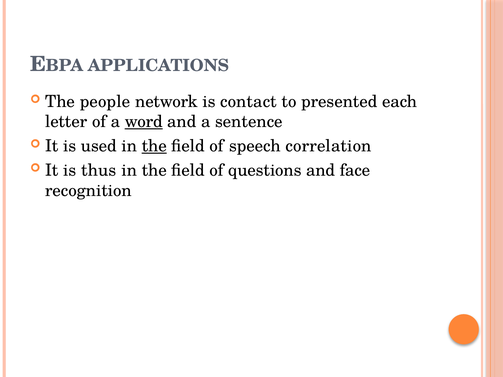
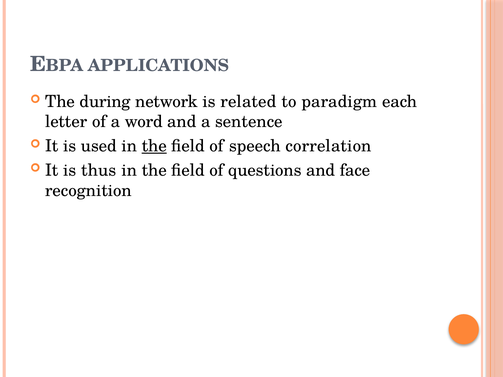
people: people -> during (105, 102)
contact: contact -> related (248, 102)
presented: presented -> paradigm (339, 102)
word underline: present -> none (144, 122)
